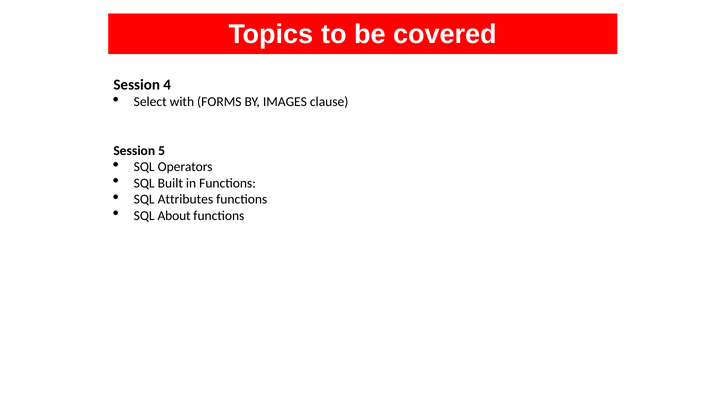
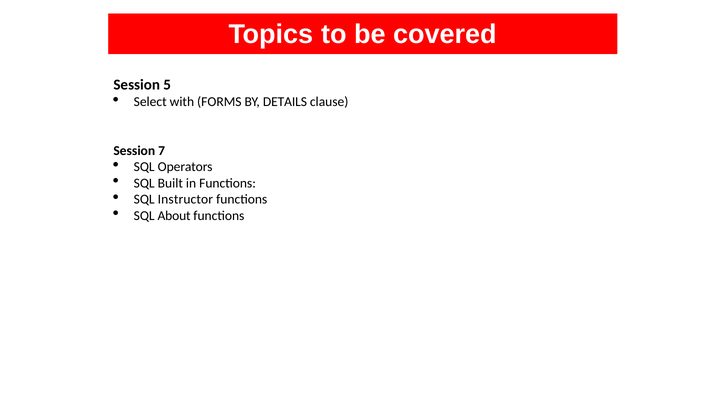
4: 4 -> 5 (167, 85)
IMAGES: IMAGES -> DETAILS (285, 102)
5: 5 -> 7 (162, 151)
Attributes: Attributes -> Instructor (185, 199)
